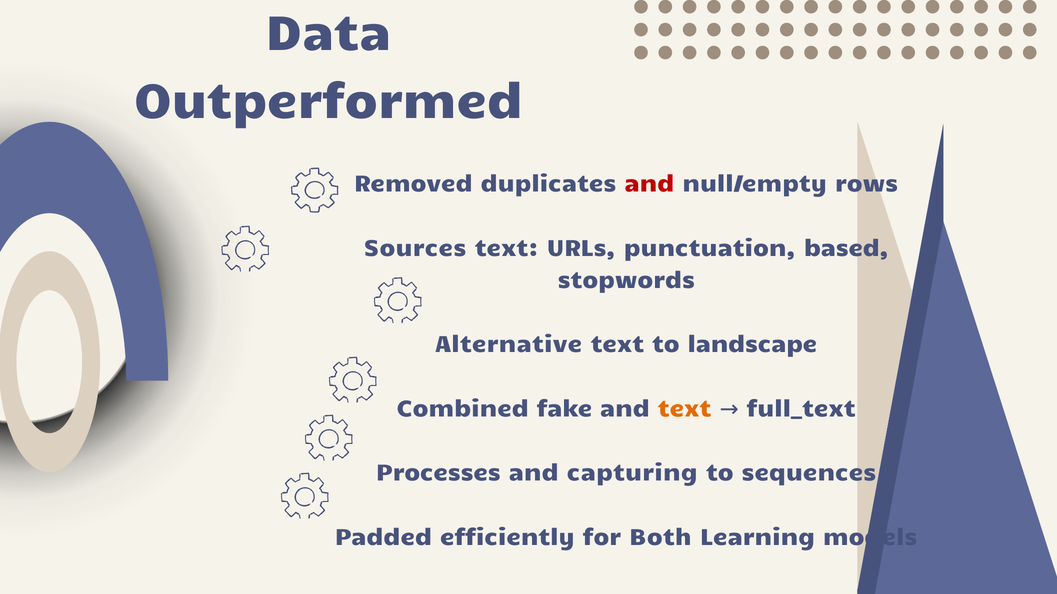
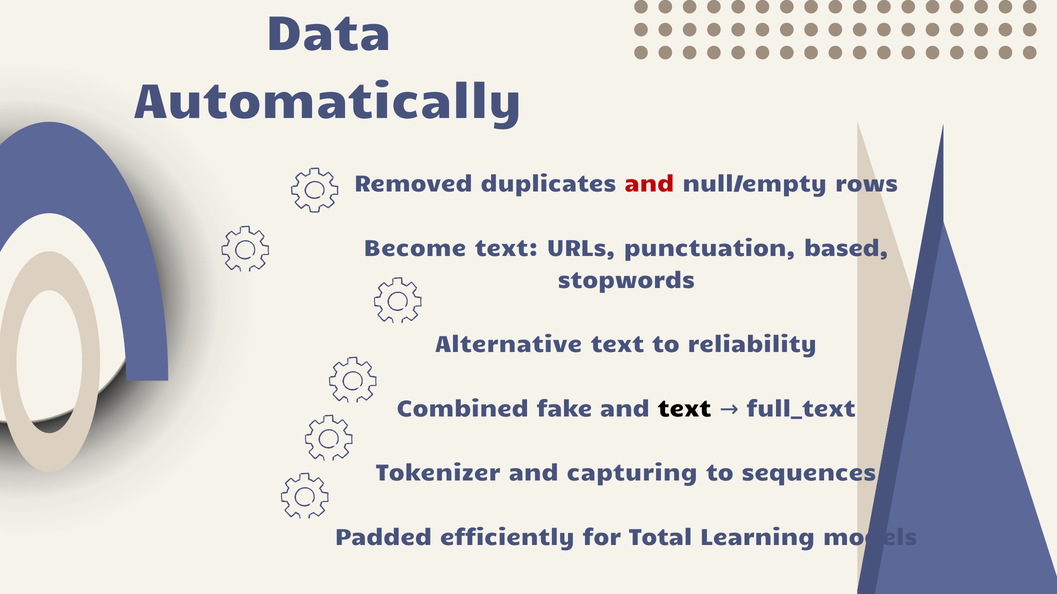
Outperformed: Outperformed -> Automatically (328, 102)
Sources: Sources -> Become (415, 249)
landscape: landscape -> reliability (752, 345)
text colour: orange -> black (685, 410)
Processes: Processes -> Tokenizer (438, 474)
Both: Both -> Total (661, 538)
